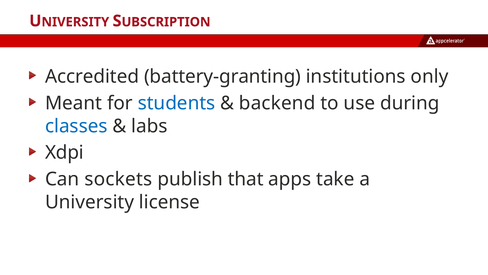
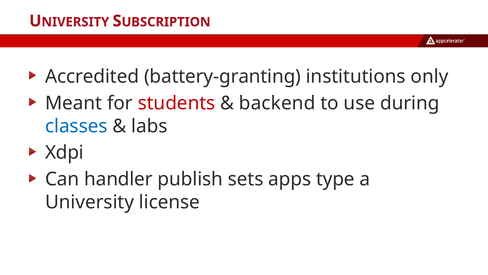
students colour: blue -> red (177, 103)
sockets: sockets -> handler (118, 179)
that: that -> sets (246, 179)
take: take -> type (335, 179)
